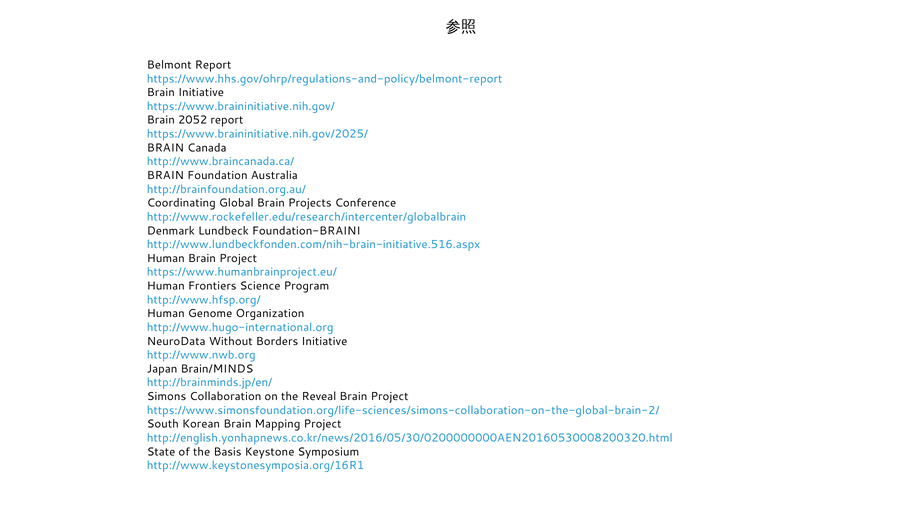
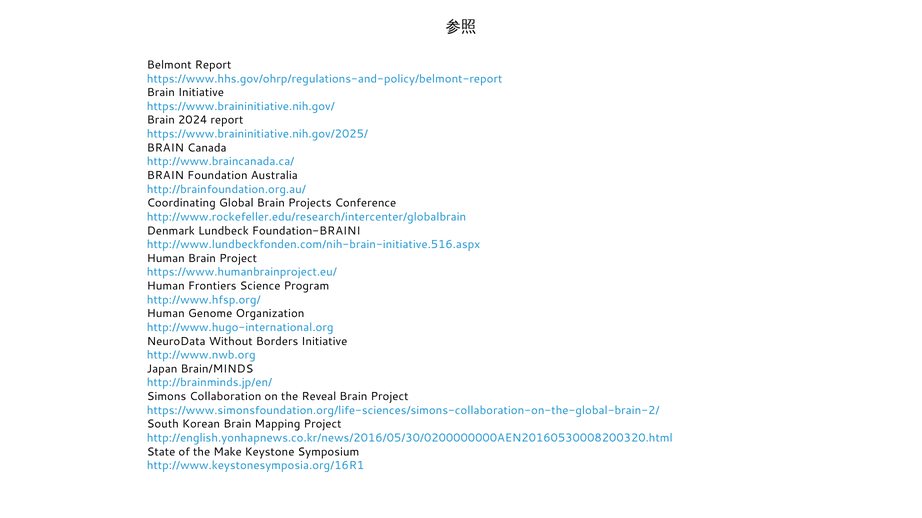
2052: 2052 -> 2024 (193, 120)
Basis: Basis -> Make (228, 452)
